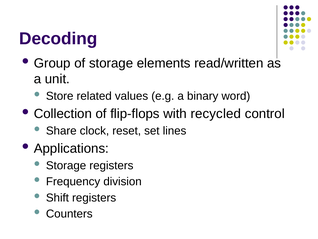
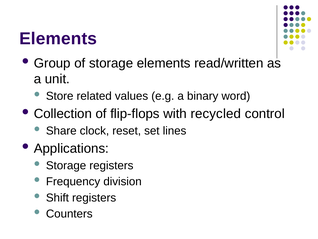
Decoding: Decoding -> Elements (58, 39)
